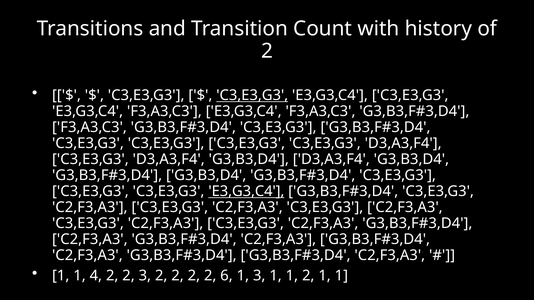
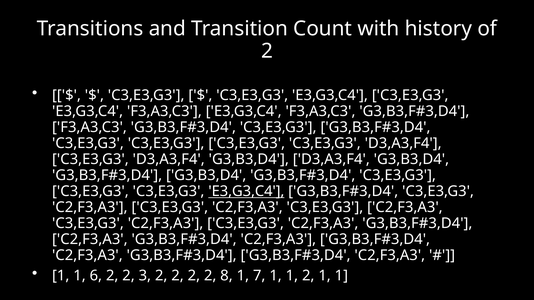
C3,E3,G3 underline: present -> none (252, 95)
4: 4 -> 6 (96, 276)
6: 6 -> 8 (226, 276)
1 3: 3 -> 7 (259, 276)
